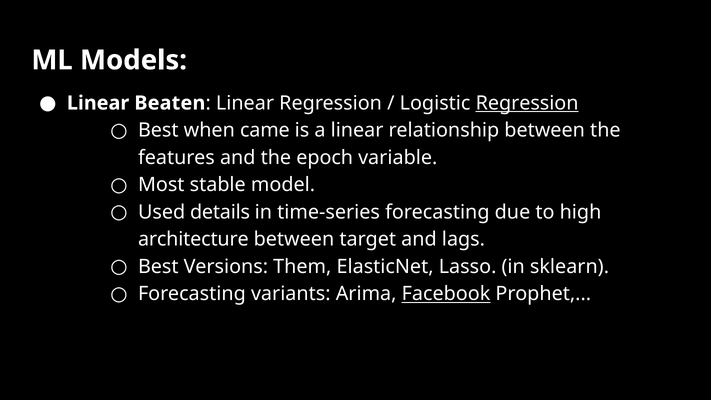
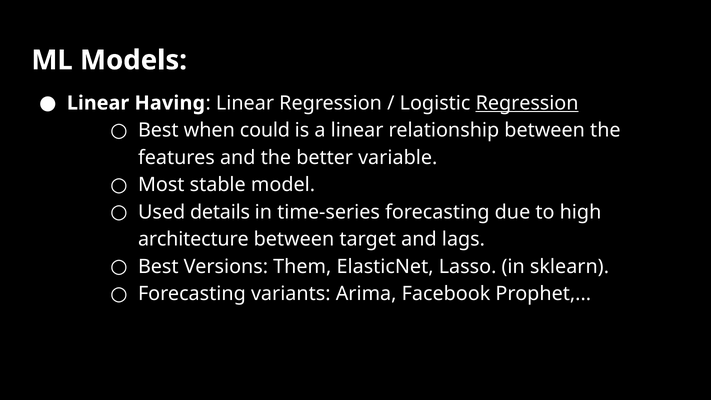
Beaten: Beaten -> Having (170, 103)
came: came -> could (265, 130)
epoch: epoch -> better (325, 158)
Facebook underline: present -> none (446, 294)
